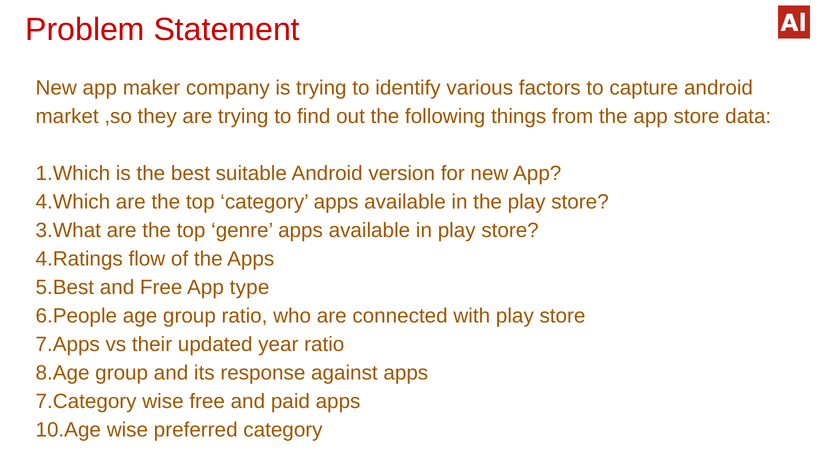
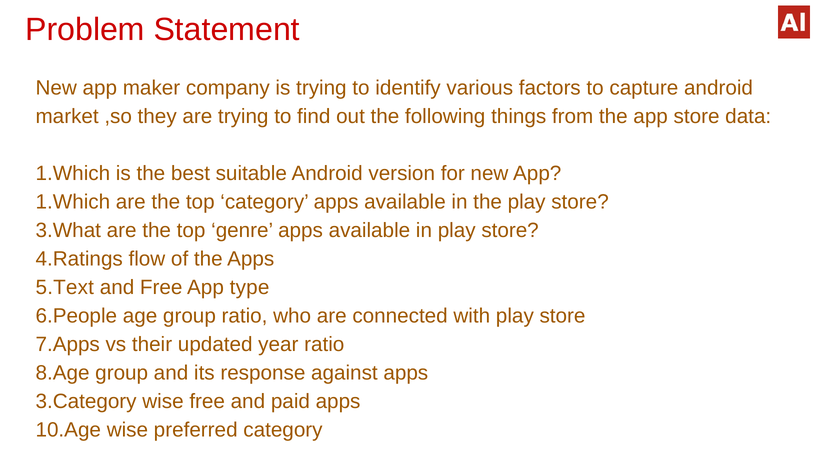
4.Which: 4.Which -> 1.Which (73, 202)
5.Best: 5.Best -> 5.Text (65, 288)
7.Category: 7.Category -> 3.Category (86, 402)
